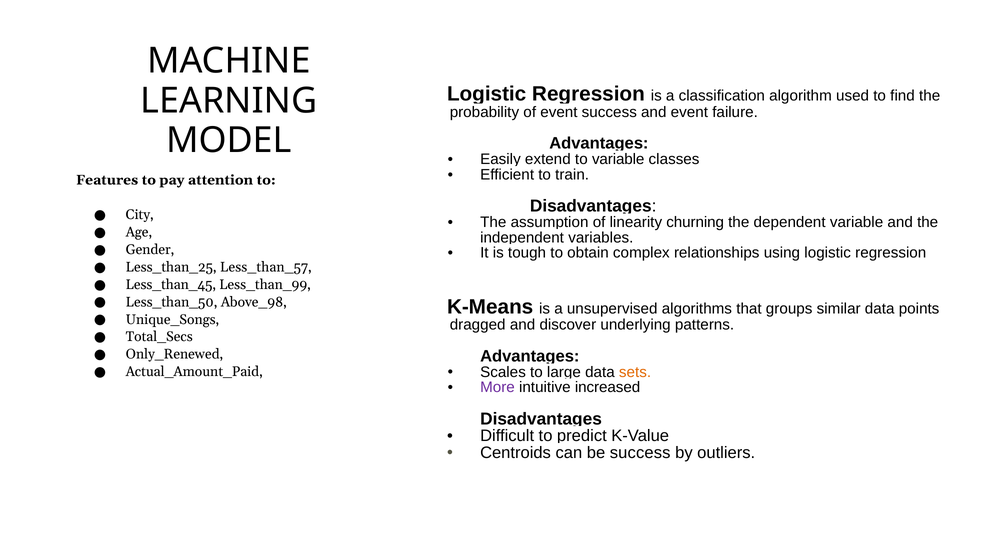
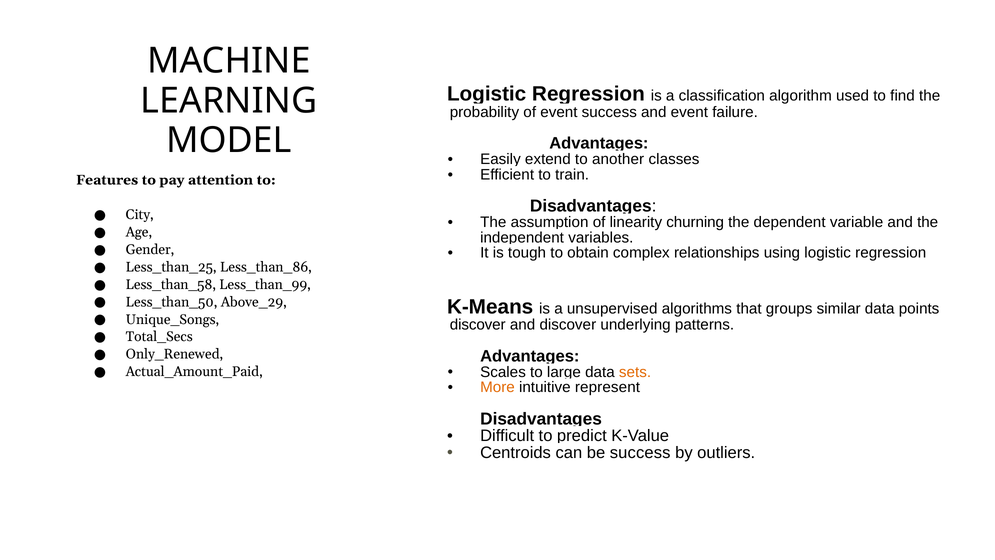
variable: variable -> another (618, 159)
Less_than_57: Less_than_57 -> Less_than_86 (266, 267)
Less_than_45: Less_than_45 -> Less_than_58 (171, 284)
Above_98: Above_98 -> Above_29 (254, 302)
dragged: dragged -> discover (478, 325)
More colour: purple -> orange (498, 387)
increased: increased -> represent (607, 387)
